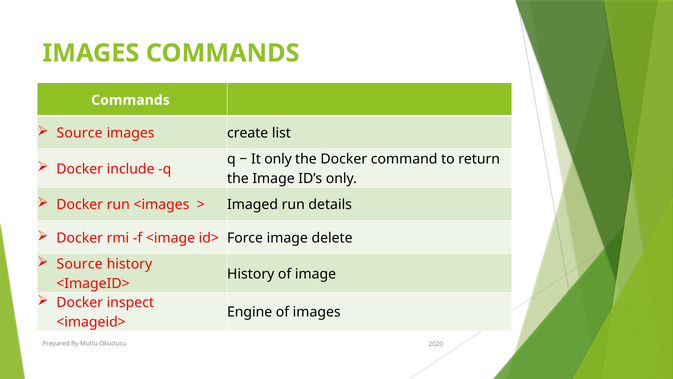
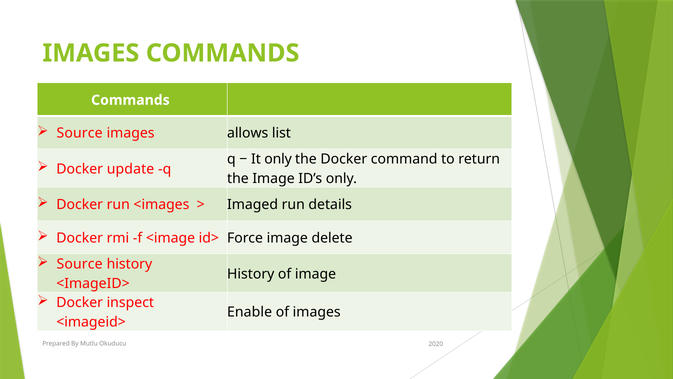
create: create -> allows (248, 133)
include: include -> update (131, 169)
Engine: Engine -> Enable (250, 312)
